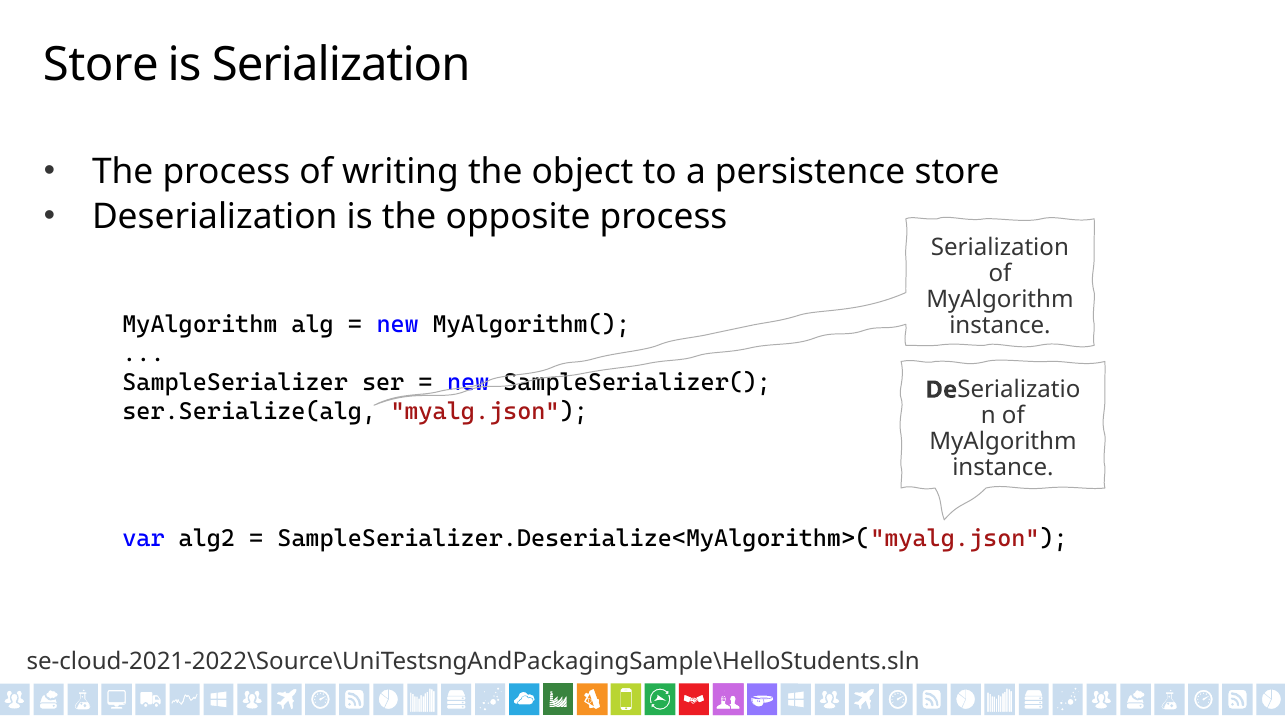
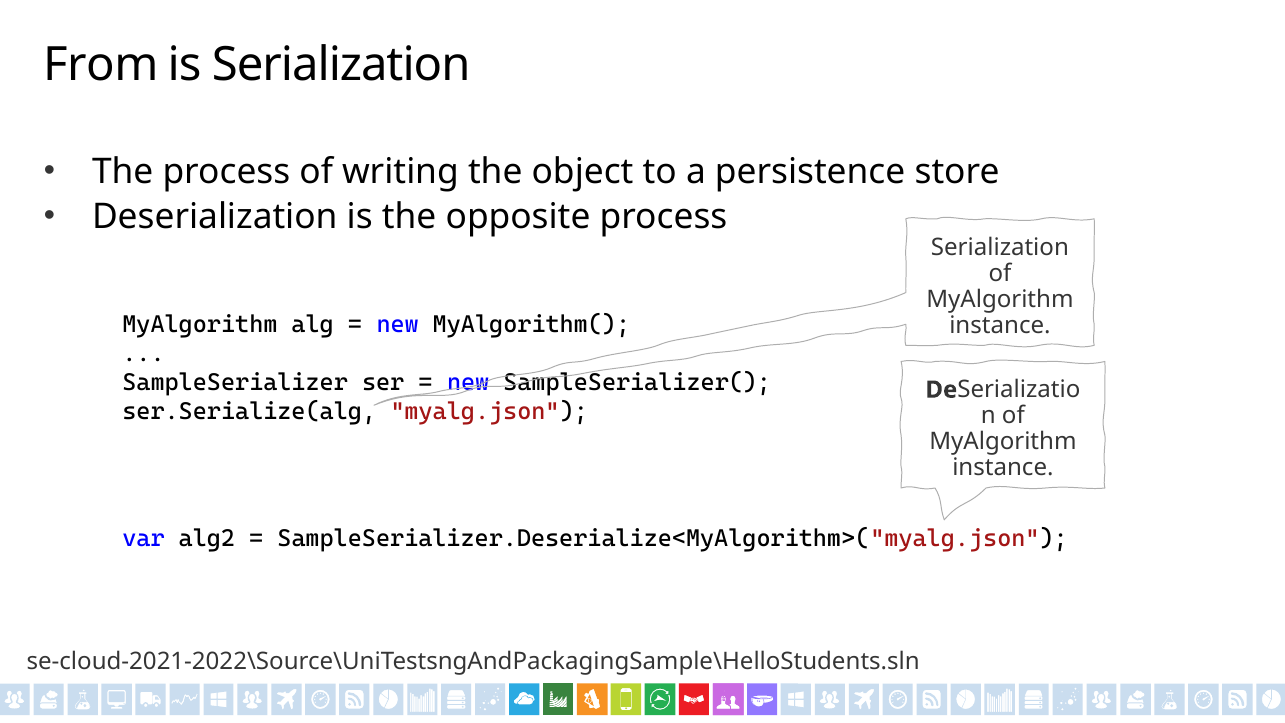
Store: Store -> From (101, 65)
